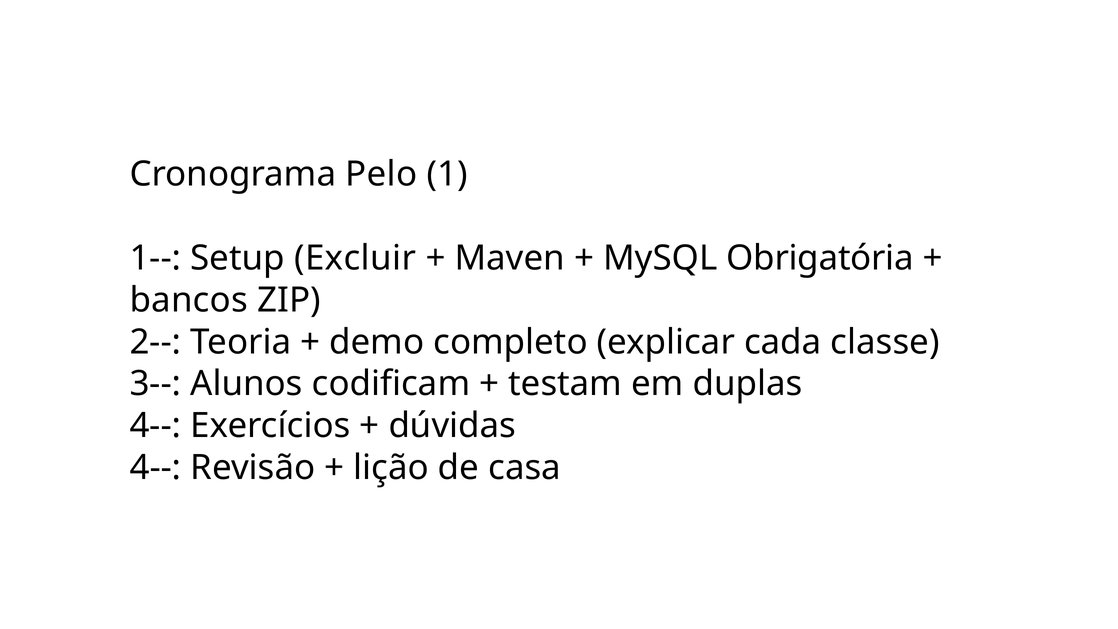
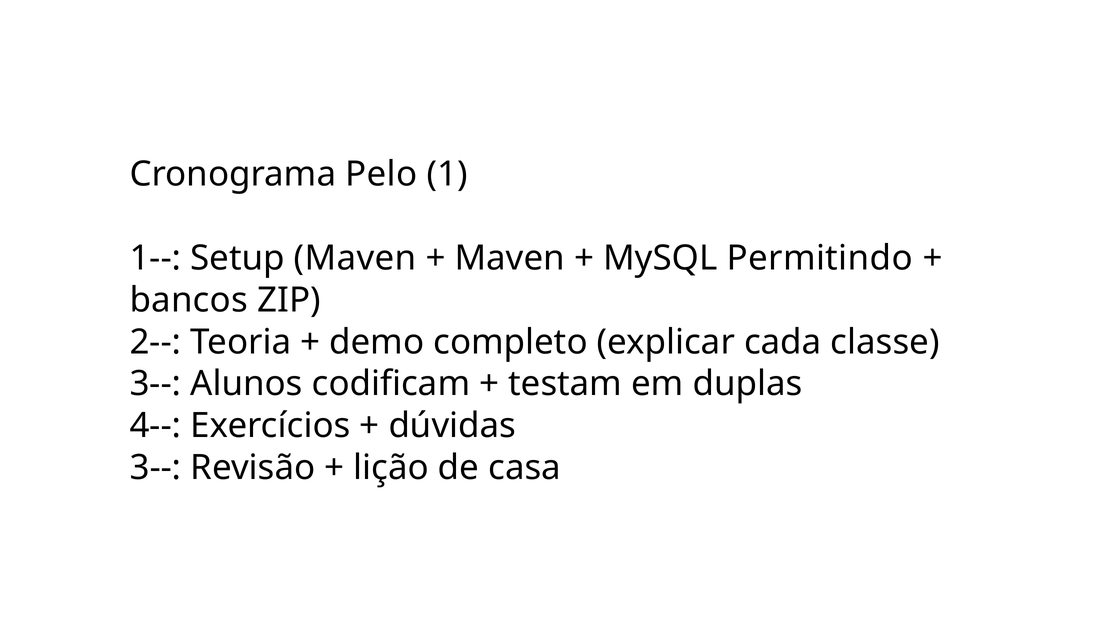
Setup Excluir: Excluir -> Maven (355, 258)
Obrigatória: Obrigatória -> Permitindo (820, 258)
4--: 4-- -> 3-- (155, 468)
